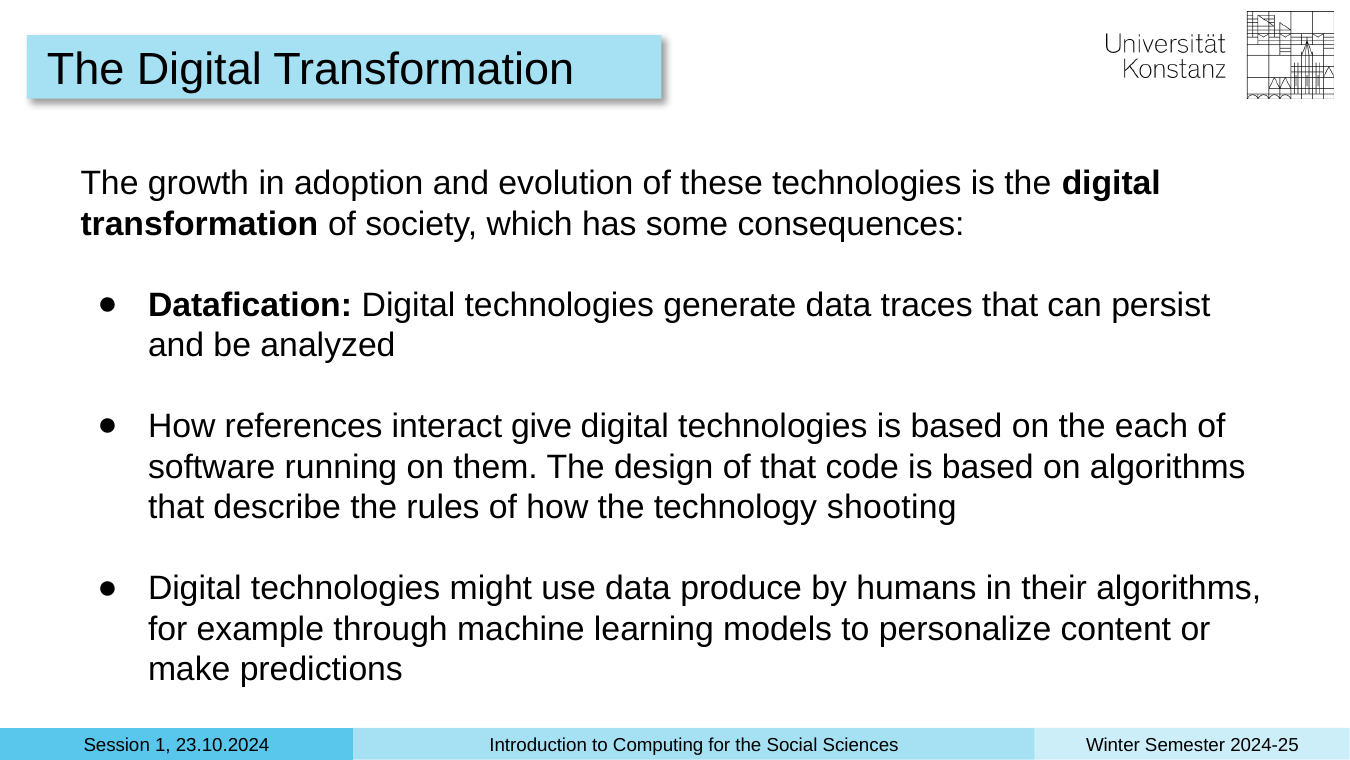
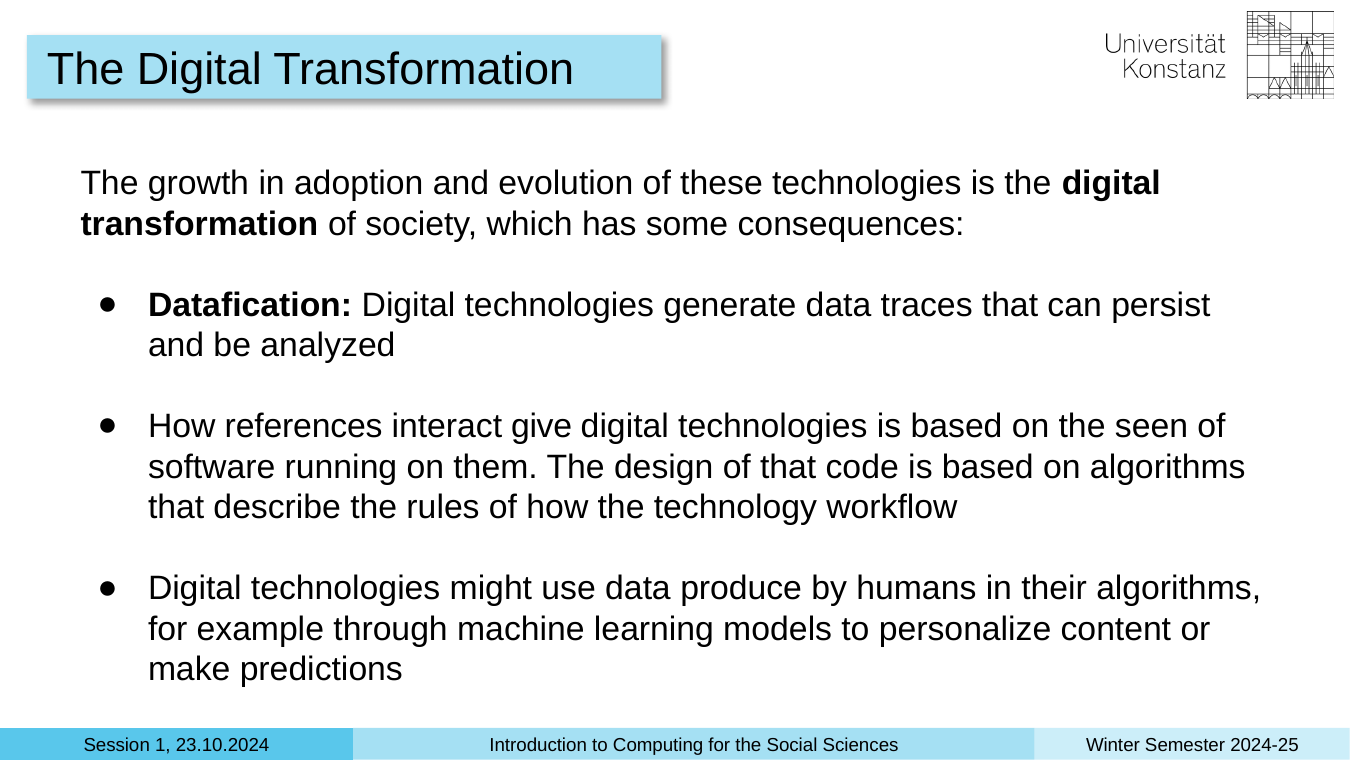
each: each -> seen (1152, 426)
shooting: shooting -> workflow (892, 507)
